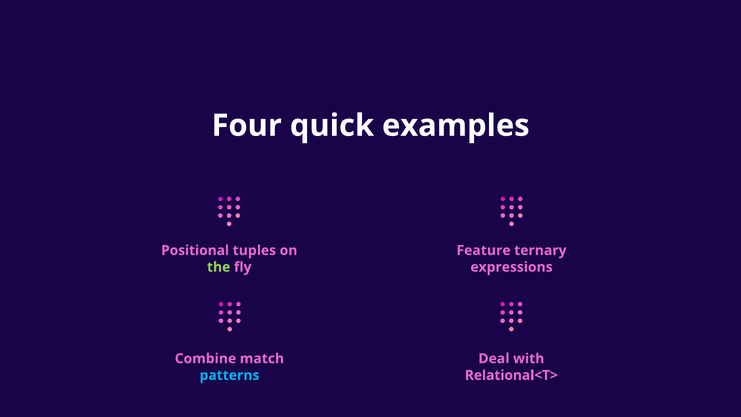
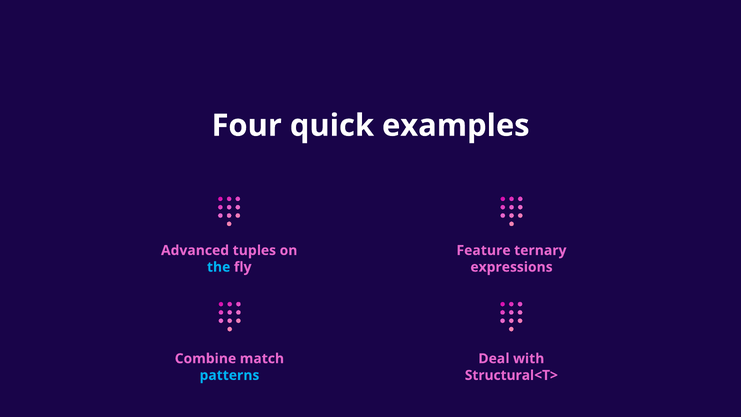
Positional: Positional -> Advanced (195, 250)
the colour: light green -> light blue (219, 267)
Relational<T>: Relational<T> -> Structural<T> (511, 375)
